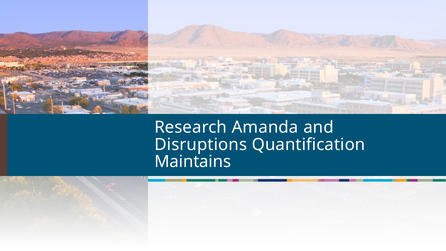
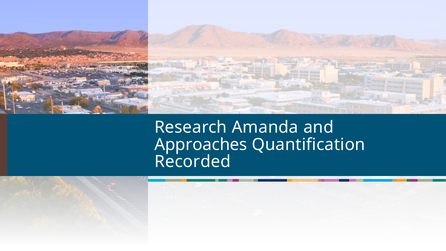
Disruptions: Disruptions -> Approaches (201, 144)
Maintains: Maintains -> Recorded (193, 162)
